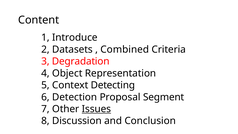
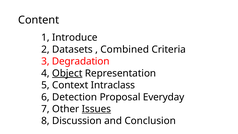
Object underline: none -> present (67, 73)
Detecting: Detecting -> Intraclass (113, 85)
Segment: Segment -> Everyday (164, 97)
